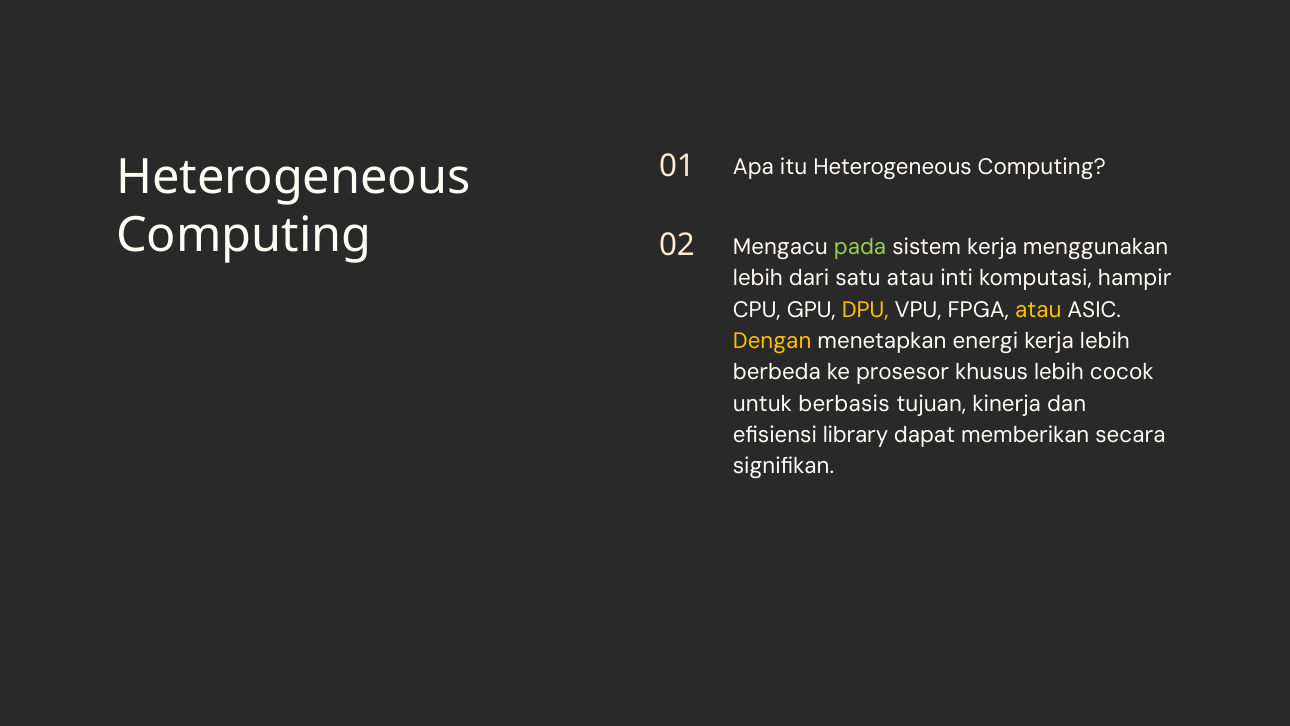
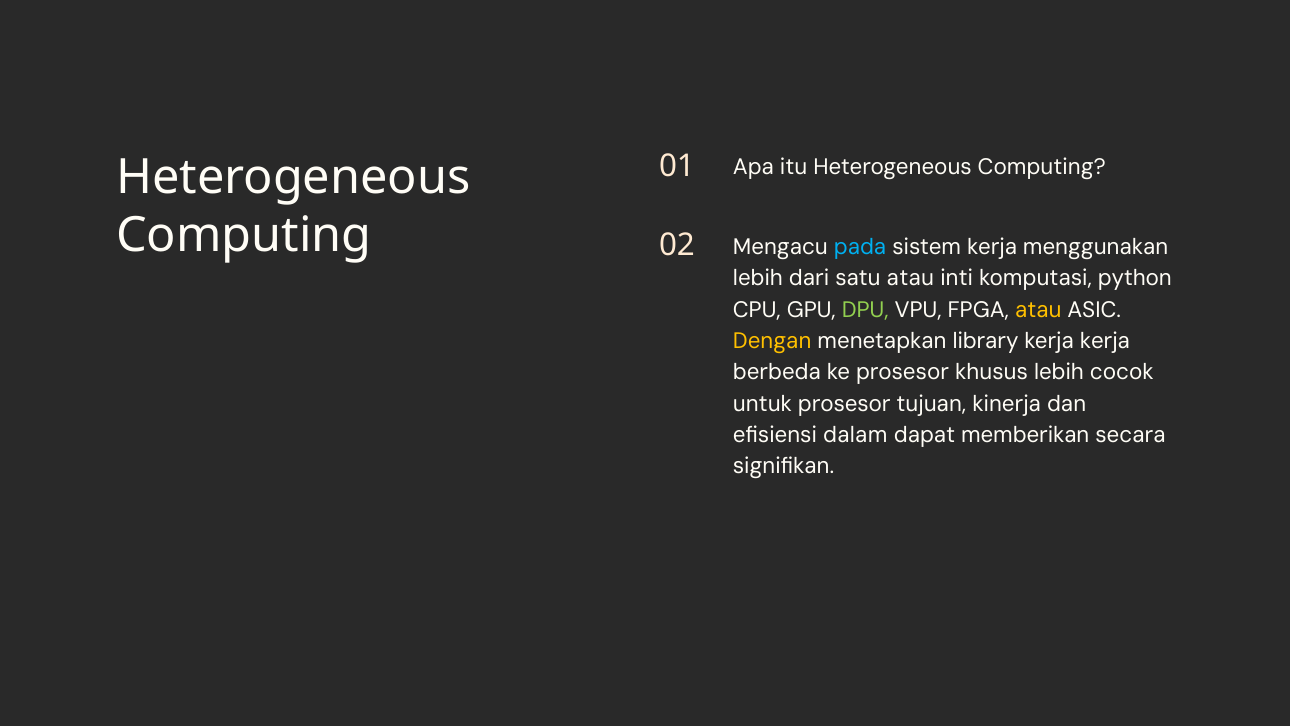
pada colour: light green -> light blue (860, 247)
hampir: hampir -> python (1135, 278)
DPU colour: yellow -> light green (865, 309)
energi: energi -> library (986, 341)
kerja lebih: lebih -> kerja (1105, 341)
untuk berbasis: berbasis -> prosesor (844, 404)
library: library -> dalam (855, 435)
